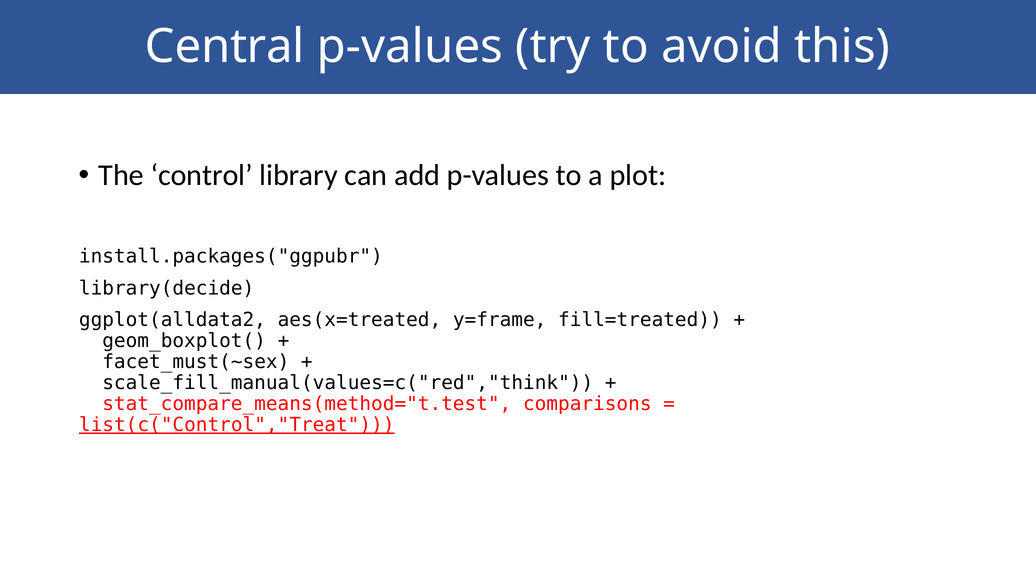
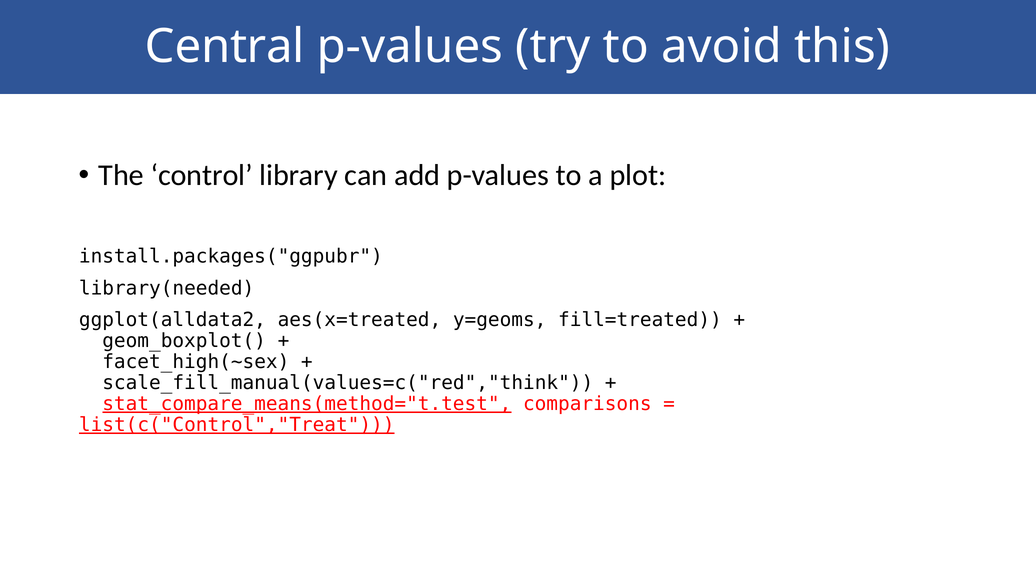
library(decide: library(decide -> library(needed (167, 288)
y=frame: y=frame -> y=geoms (500, 320)
facet_must(~sex: facet_must(~sex -> facet_high(~sex (196, 362)
stat_compare_means(method="t.test underline: none -> present (307, 404)
